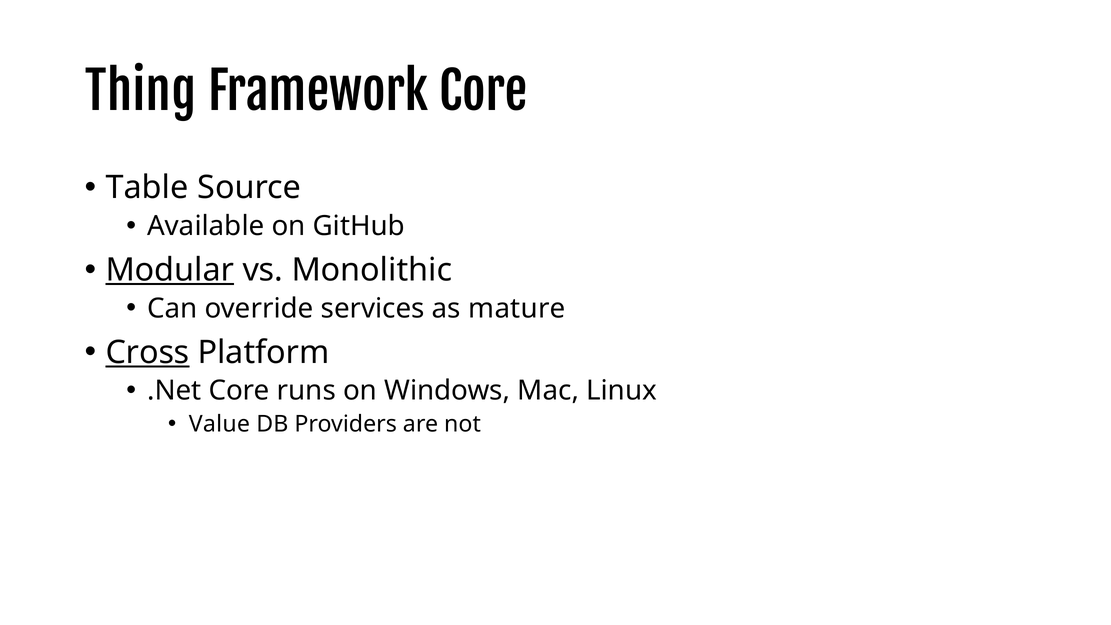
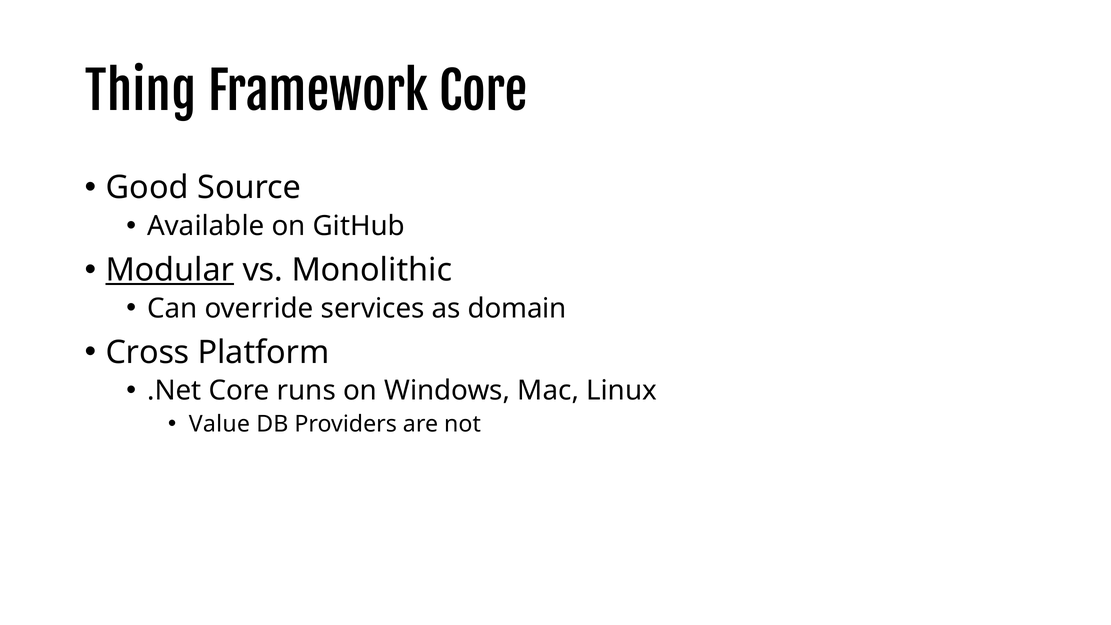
Table: Table -> Good (147, 188)
mature: mature -> domain (517, 308)
Cross underline: present -> none (147, 352)
